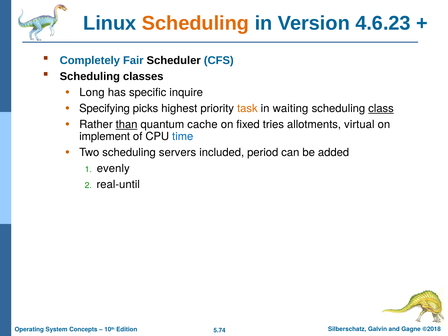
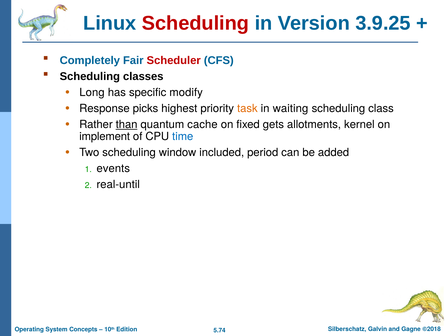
Scheduling colour: orange -> red (195, 23)
4.6.23: 4.6.23 -> 3.9.25 (383, 23)
Scheduler colour: black -> red (174, 60)
inquire: inquire -> modify (186, 92)
Specifying: Specifying -> Response (104, 108)
class underline: present -> none (381, 108)
tries: tries -> gets (273, 124)
virtual: virtual -> kernel (359, 124)
servers: servers -> window (178, 153)
evenly: evenly -> events (113, 169)
